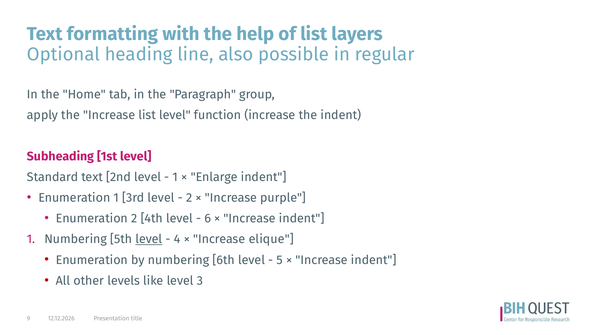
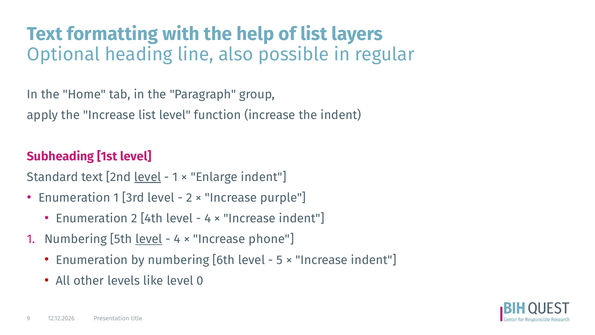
level underline: none -> present (148, 177)
6: 6 -> 4 (208, 218)
elique: elique -> phone (271, 239)
3: 3 -> 0 (200, 280)
